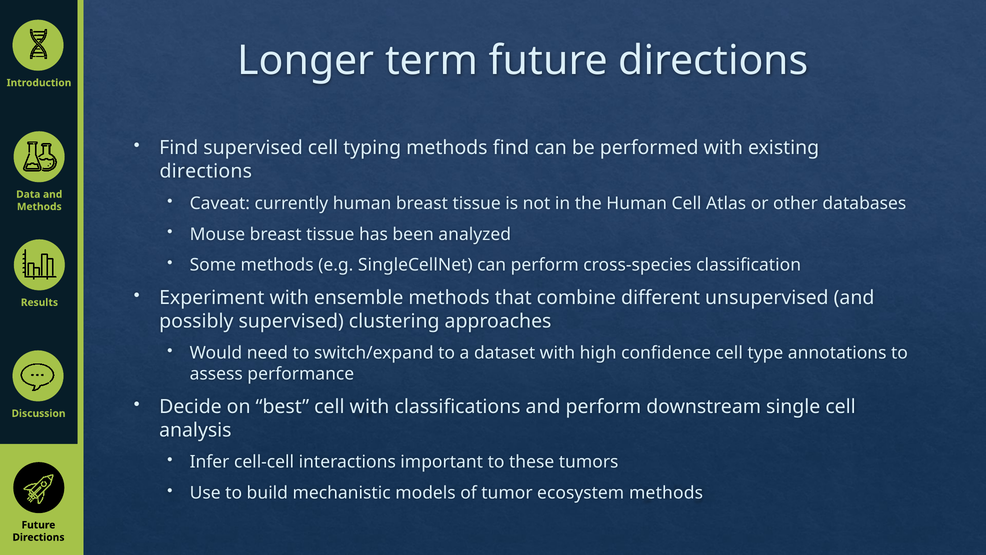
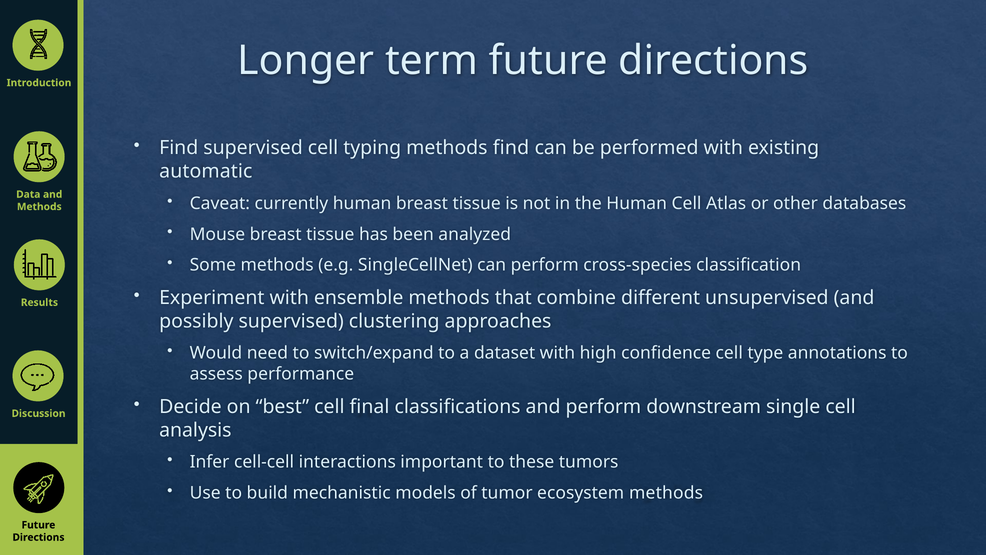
directions: directions -> automatic (206, 171)
cell with: with -> final (370, 406)
